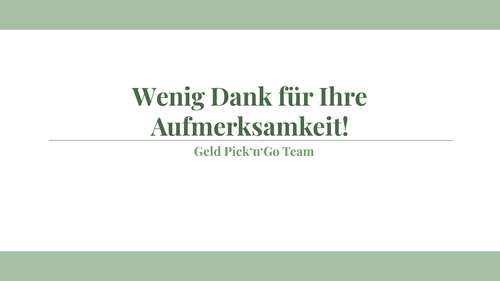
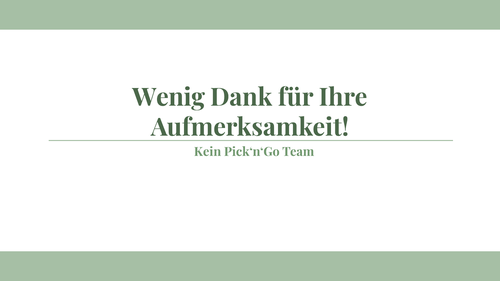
Geld: Geld -> Kein (208, 152)
